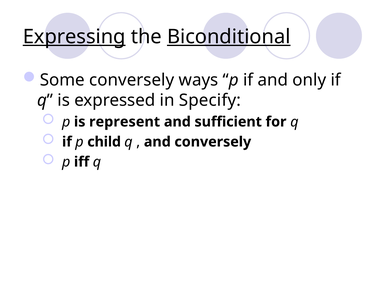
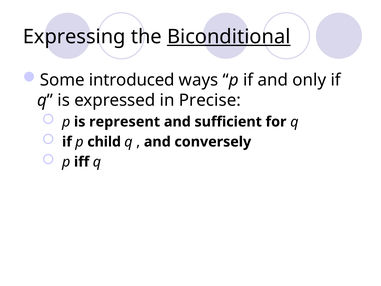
Expressing underline: present -> none (74, 37)
Some conversely: conversely -> introduced (132, 80)
Specify: Specify -> Precise (210, 100)
